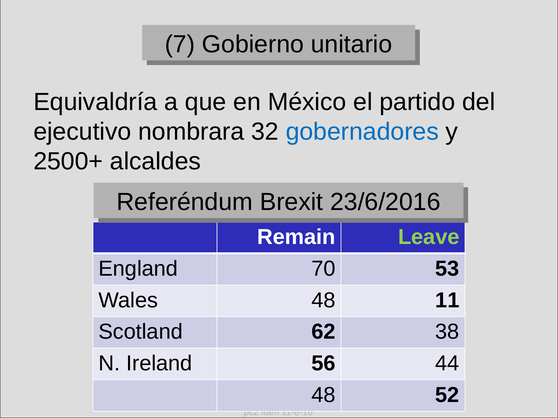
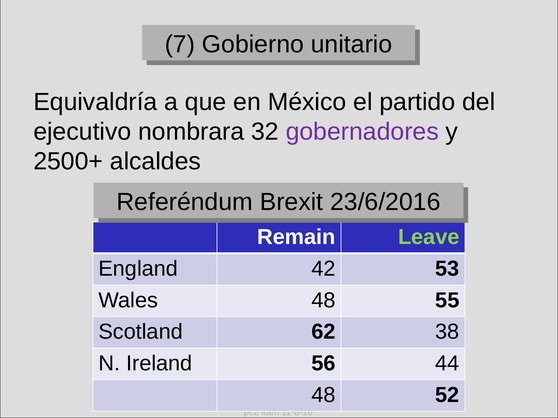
gobernadores colour: blue -> purple (362, 132)
70: 70 -> 42 (323, 269)
11: 11 -> 55 (447, 301)
